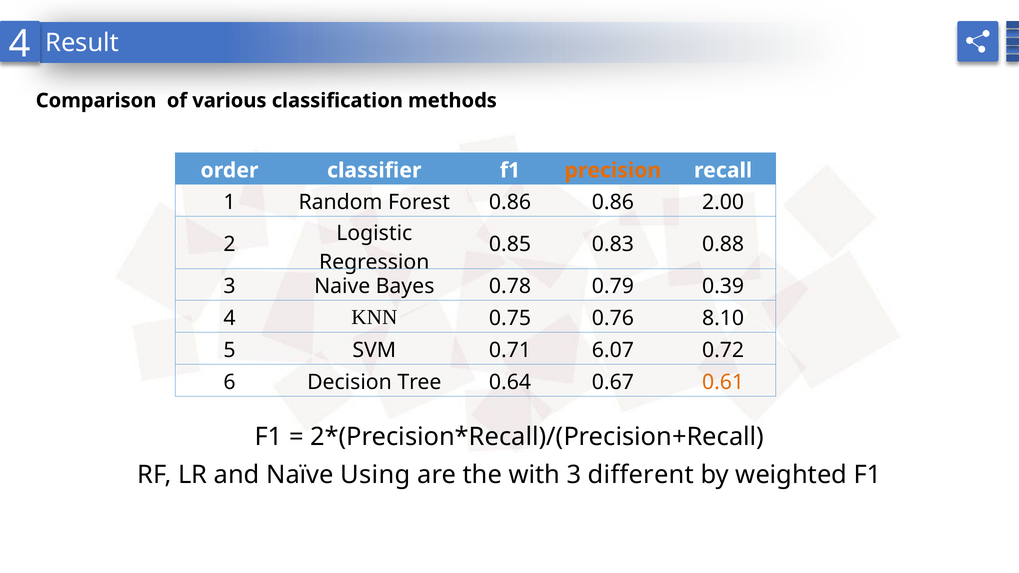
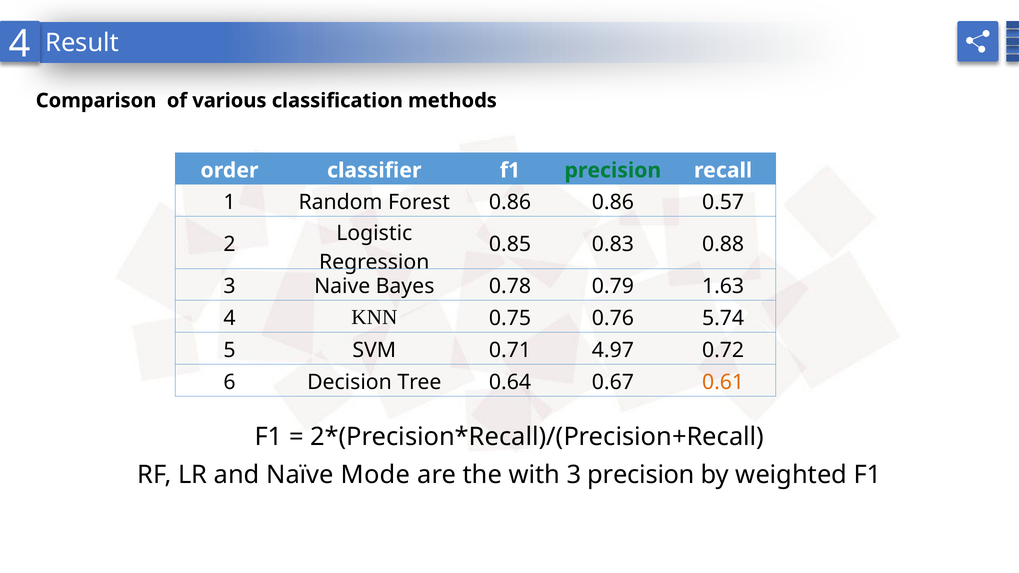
precision colour: orange -> green (613, 170)
2.00: 2.00 -> 0.57 (723, 202)
0.39: 0.39 -> 1.63 (723, 287)
8.10: 8.10 -> 5.74 (723, 318)
6.07: 6.07 -> 4.97 (613, 350)
Using: Using -> Mode (375, 475)
3 different: different -> precision (641, 475)
